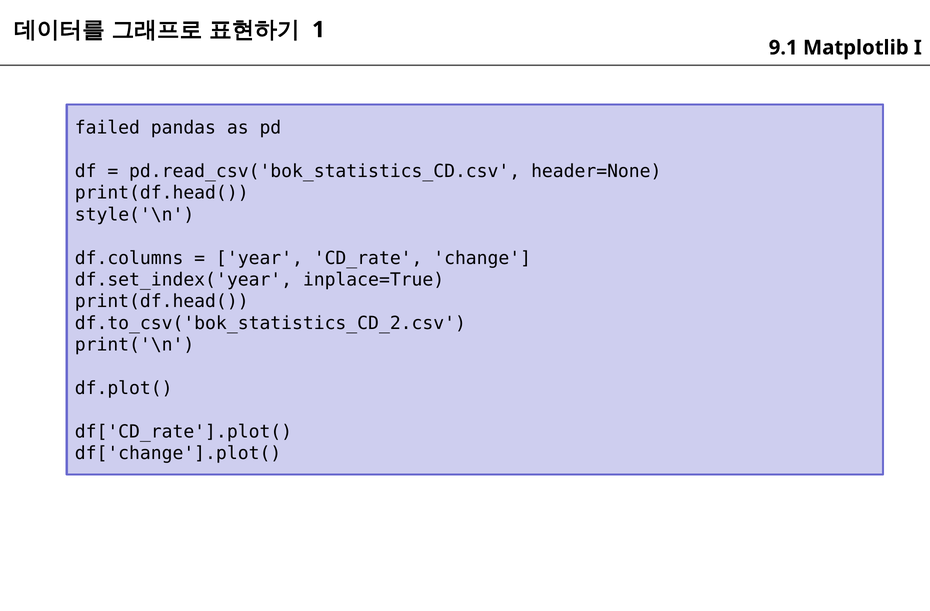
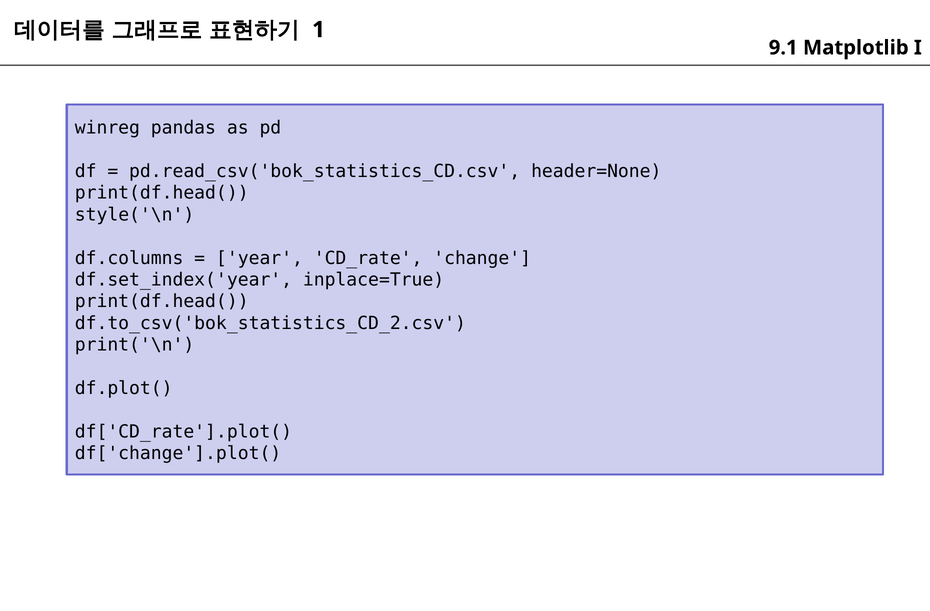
failed: failed -> winreg (107, 128)
